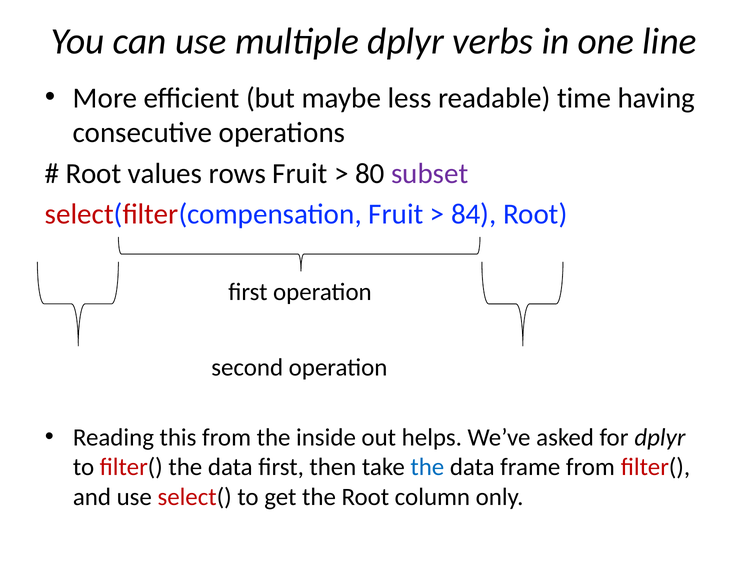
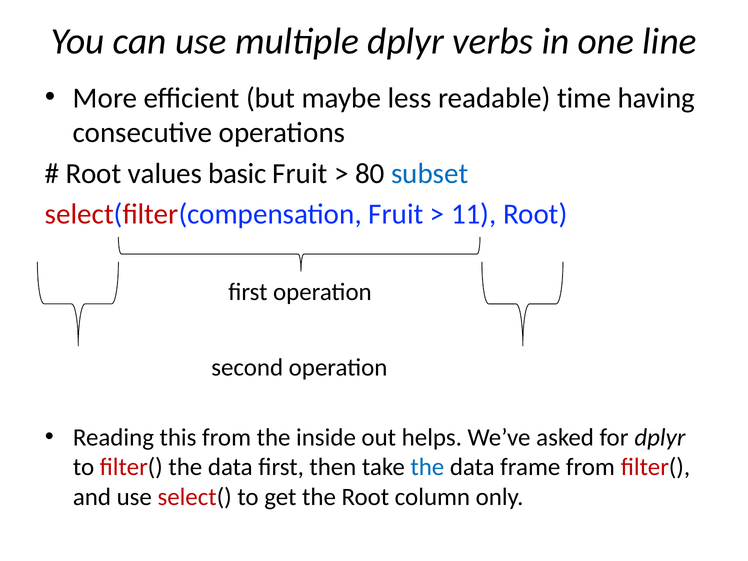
rows: rows -> basic (237, 173)
subset colour: purple -> blue (430, 173)
84: 84 -> 11 (474, 214)
